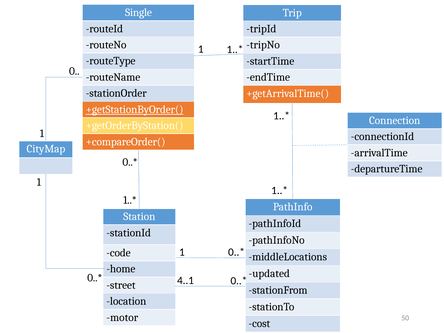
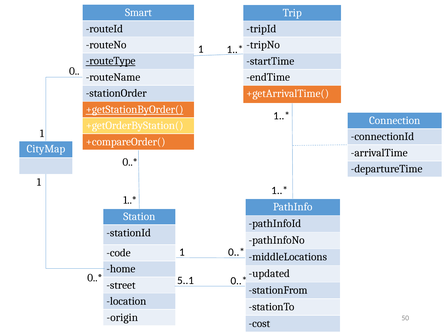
Single: Single -> Smart (138, 13)
routeType underline: none -> present (111, 61)
4..1: 4..1 -> 5..1 (186, 281)
motor: motor -> origin (122, 317)
